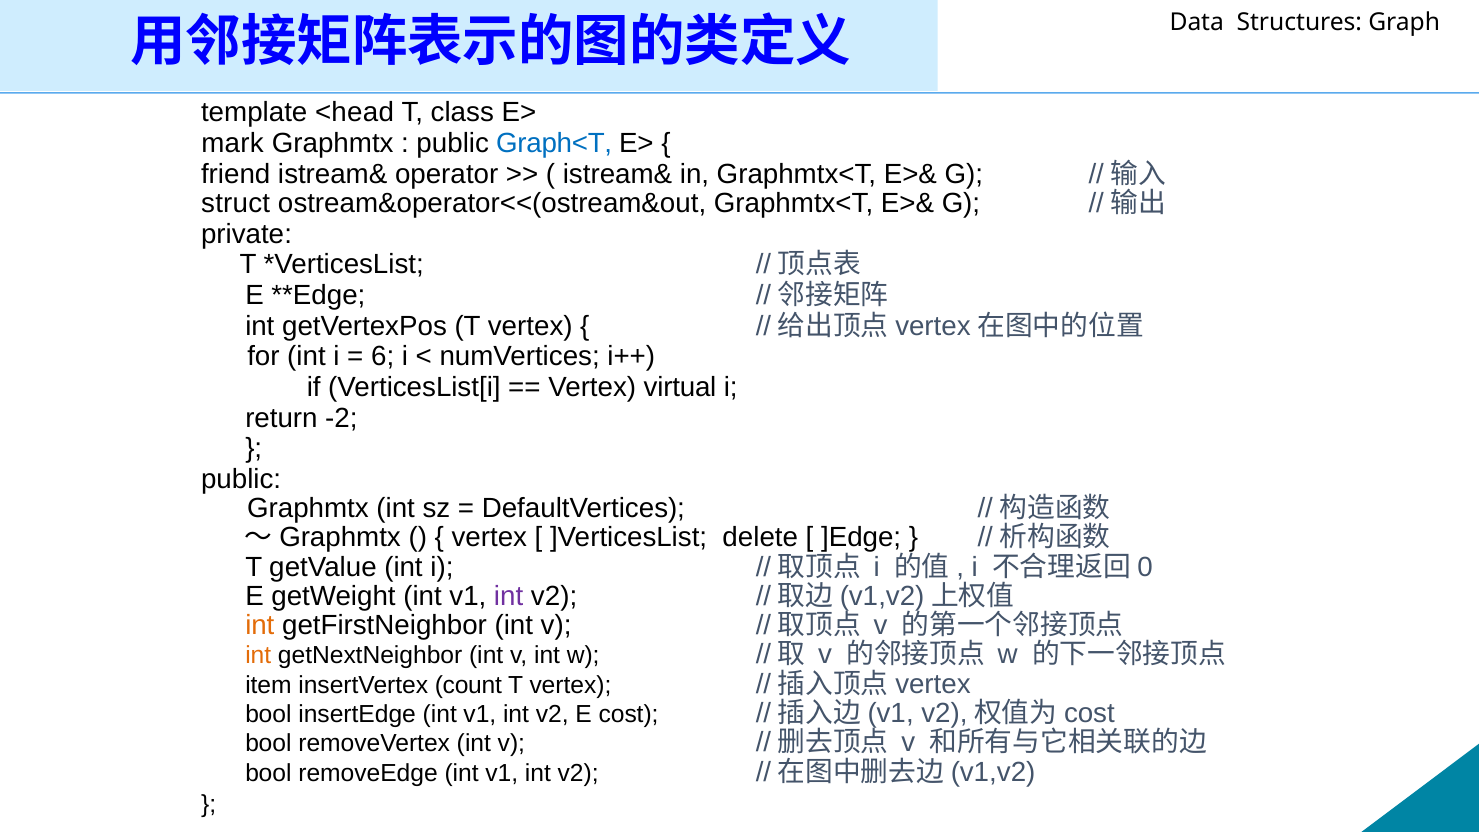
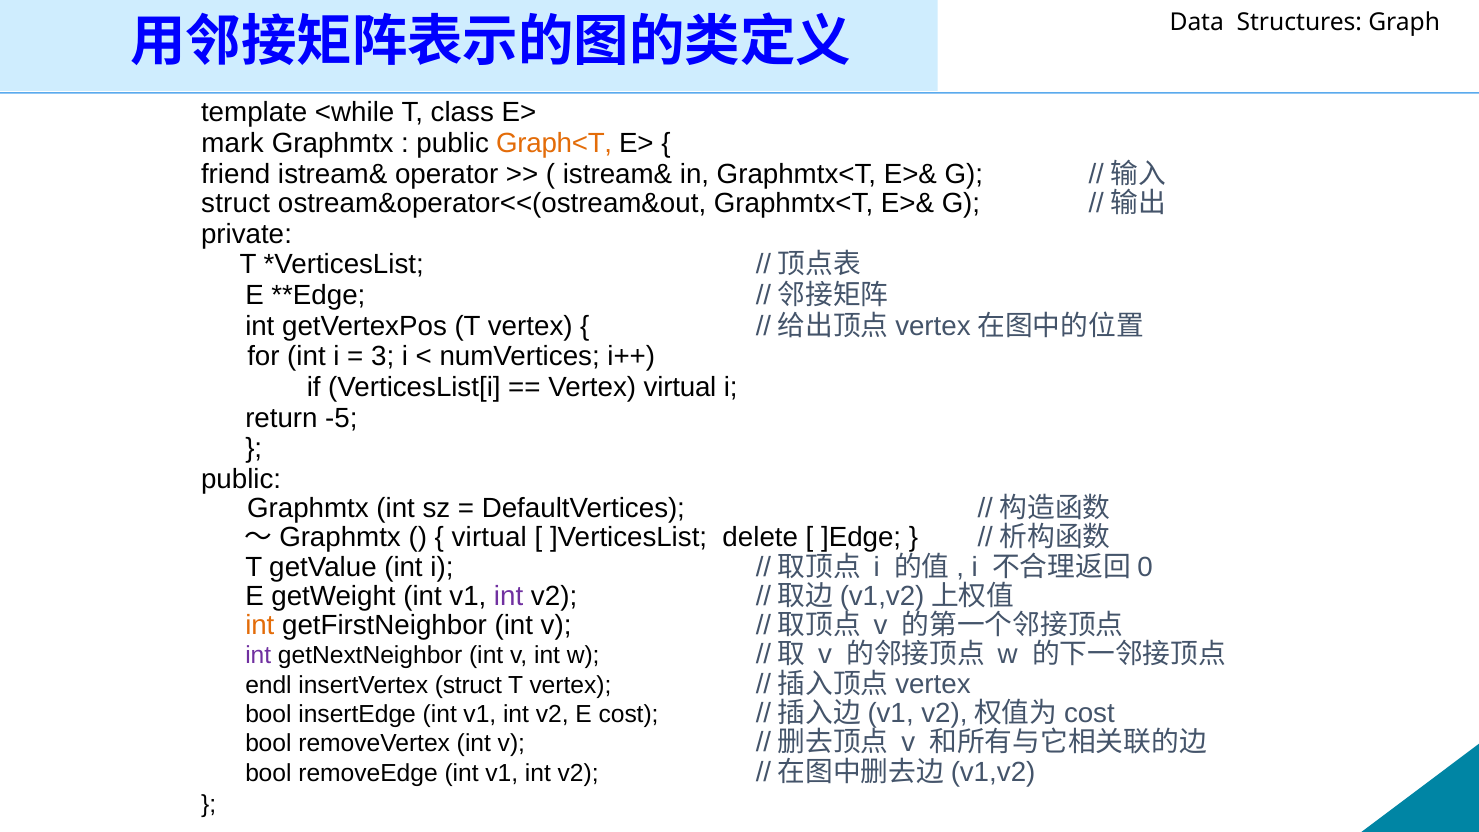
<head: <head -> <while (355, 113)
Graph<T colour: blue -> orange (554, 143)
6: 6 -> 3 (383, 357)
-2: -2 -> -5 (341, 418)
vertex: vertex -> virtual (489, 538)
int colour: orange -> purple (258, 656)
item: item -> endl (268, 685)
insertVertex count: count -> struct (468, 685)
